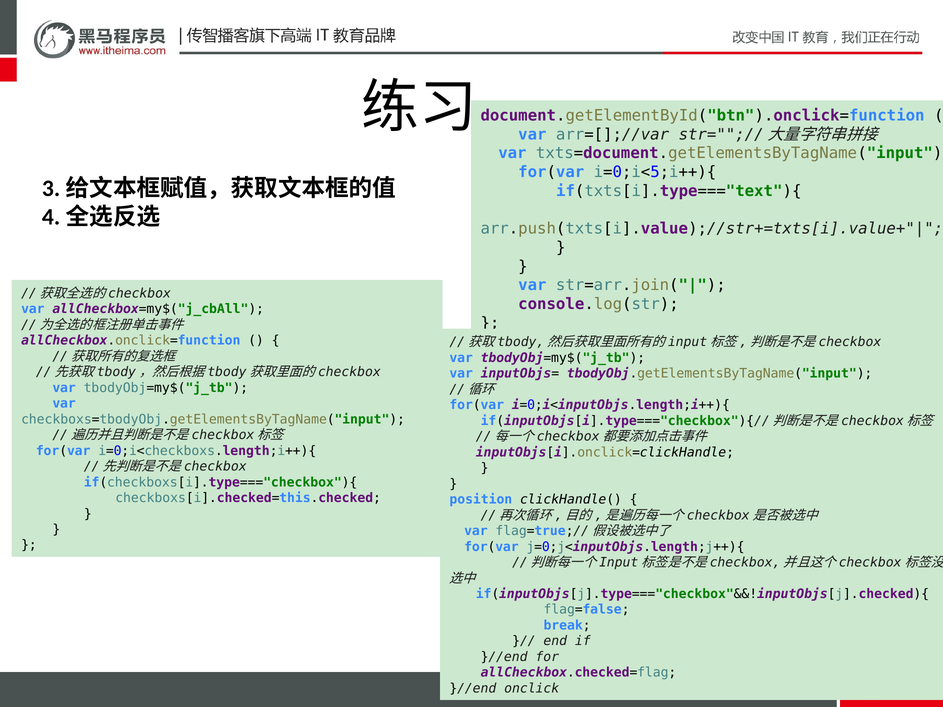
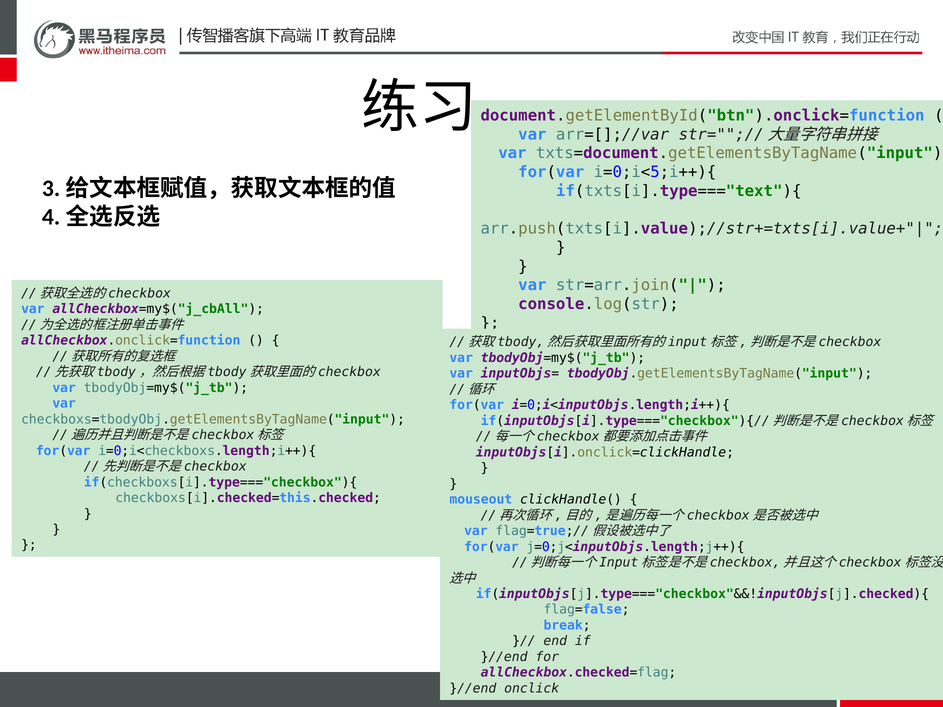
position: position -> mouseout (481, 500)
